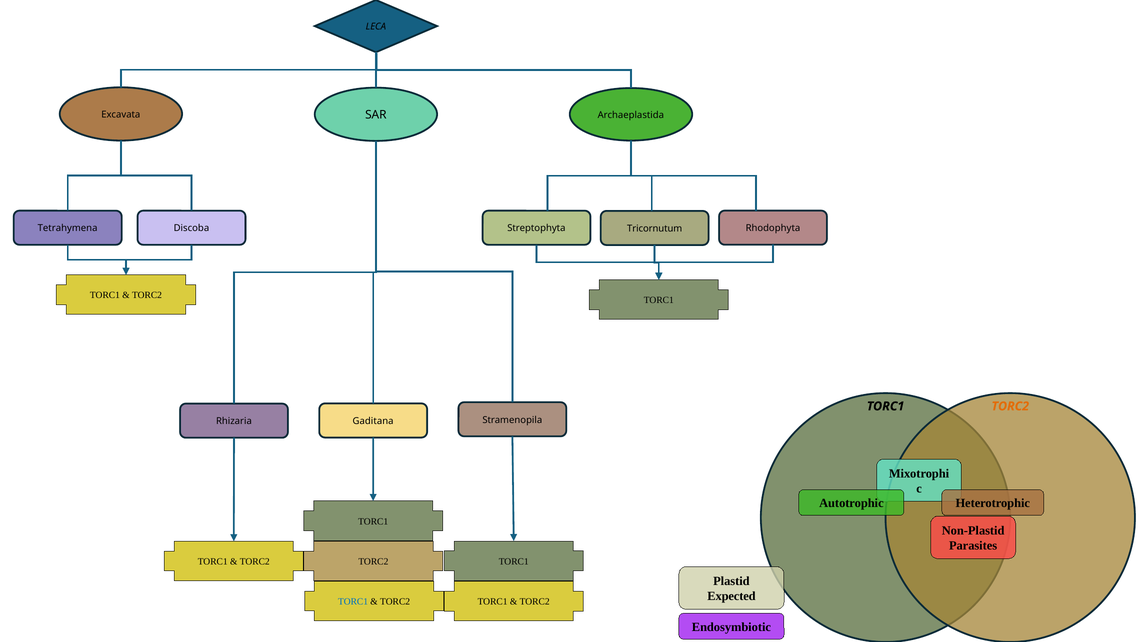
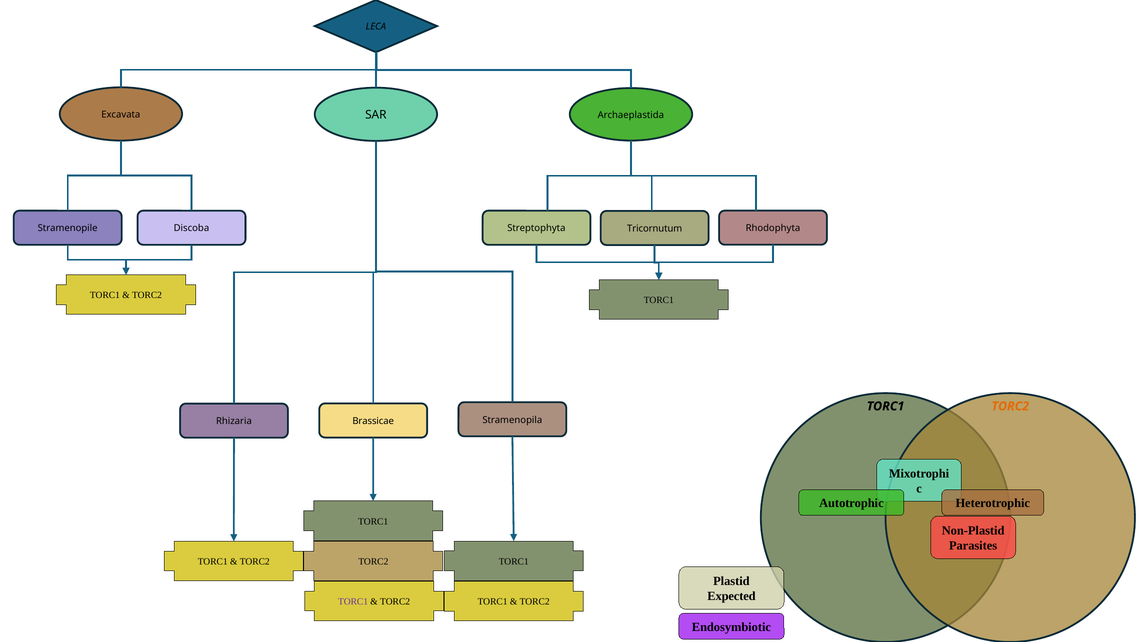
Tetrahymena: Tetrahymena -> Stramenopile (68, 228)
Gaditana: Gaditana -> Brassicae (373, 421)
TORC1 colour: blue -> purple (353, 602)
